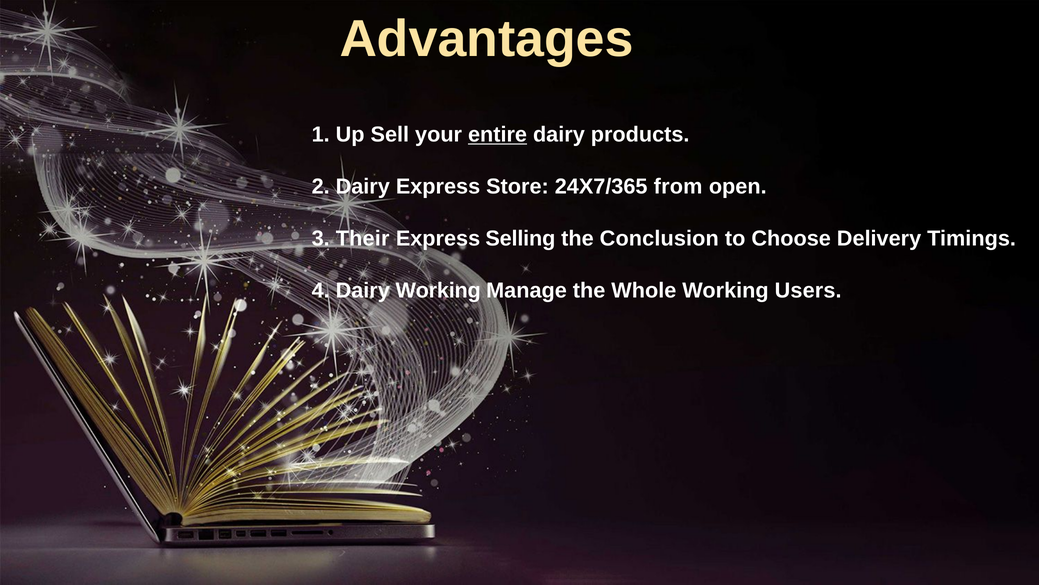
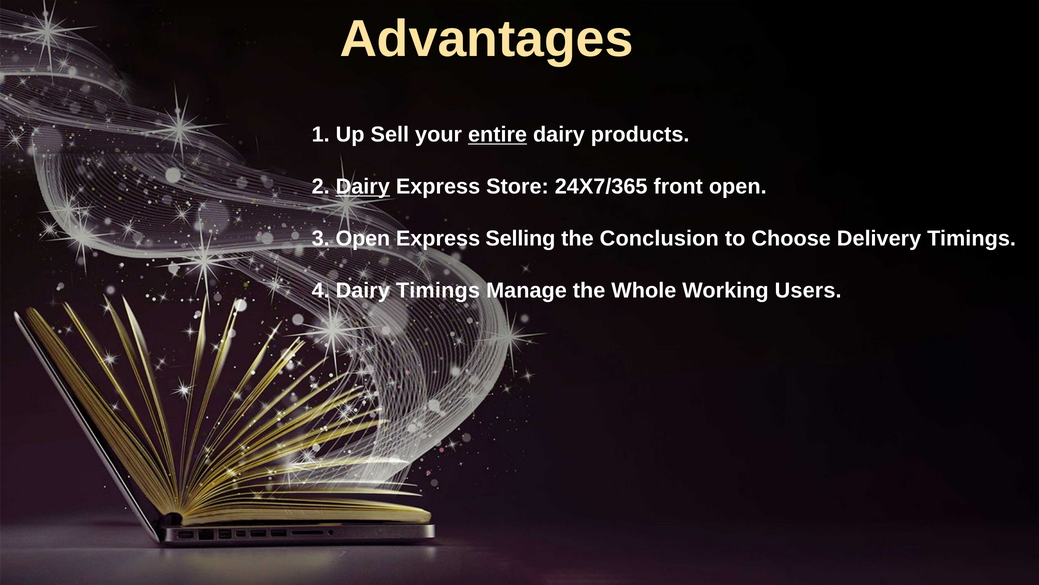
Dairy underline: none -> present (363, 187)
from: from -> front (678, 187)
Their: Their -> Open (363, 239)
Dairy Working: Working -> Timings (438, 290)
